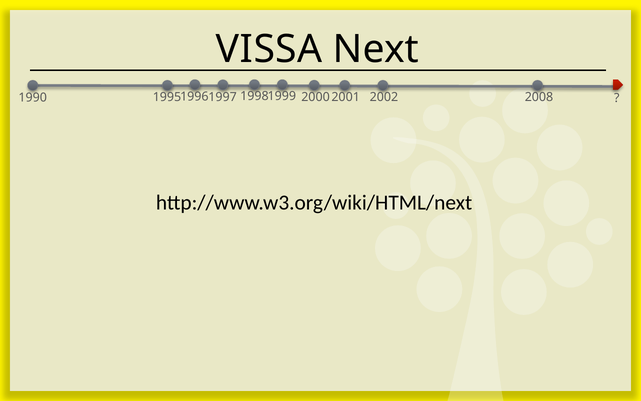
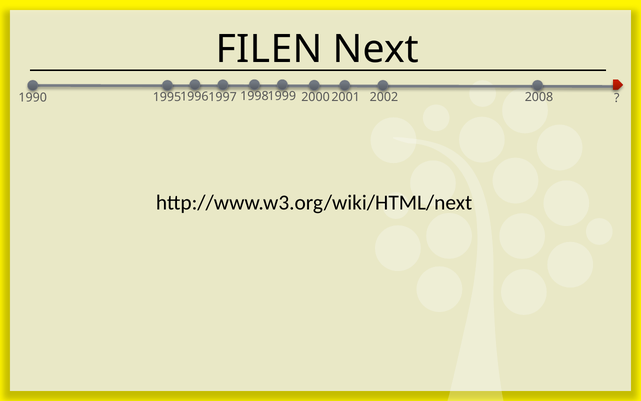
VISSA: VISSA -> FILEN (269, 49)
